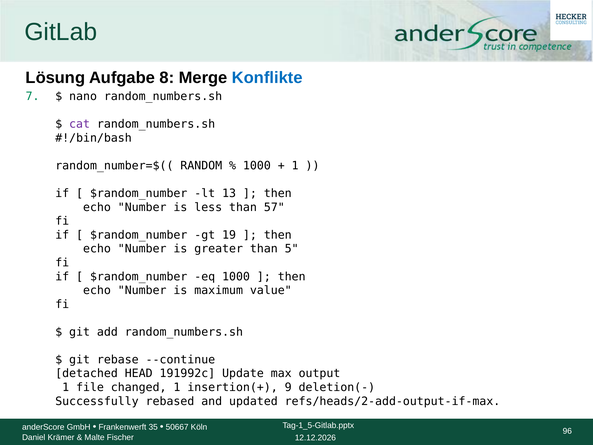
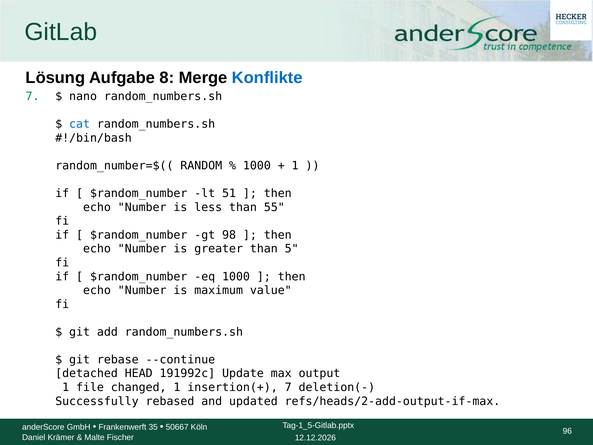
cat colour: purple -> blue (80, 124)
13: 13 -> 51 (229, 193)
57: 57 -> 55 (274, 207)
19: 19 -> 98 (229, 235)
insertion(+ 9: 9 -> 7 (288, 387)
